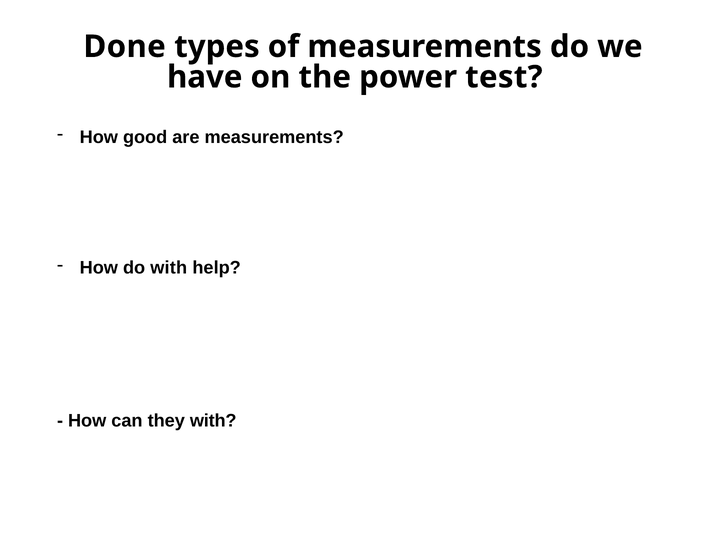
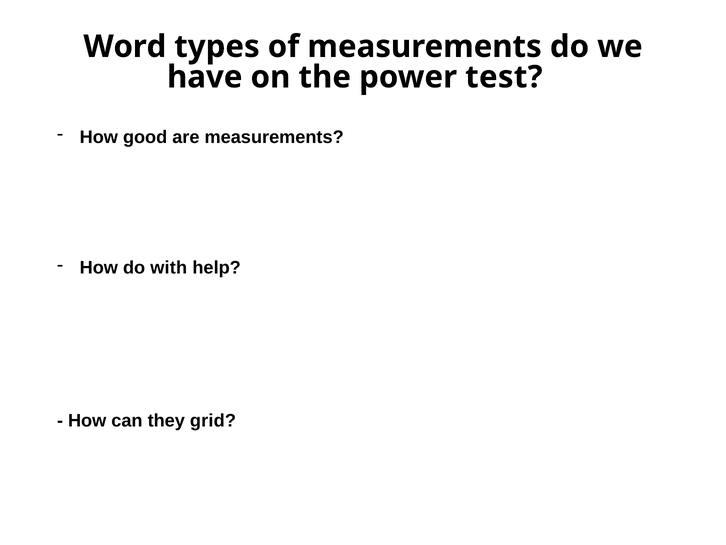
Done: Done -> Word (125, 47)
they with: with -> grid (213, 420)
